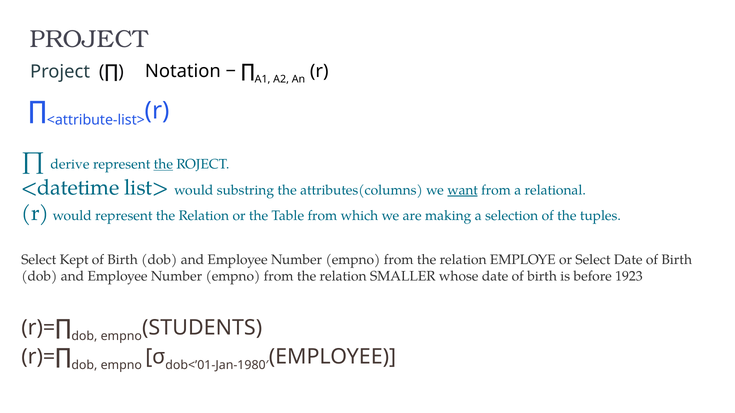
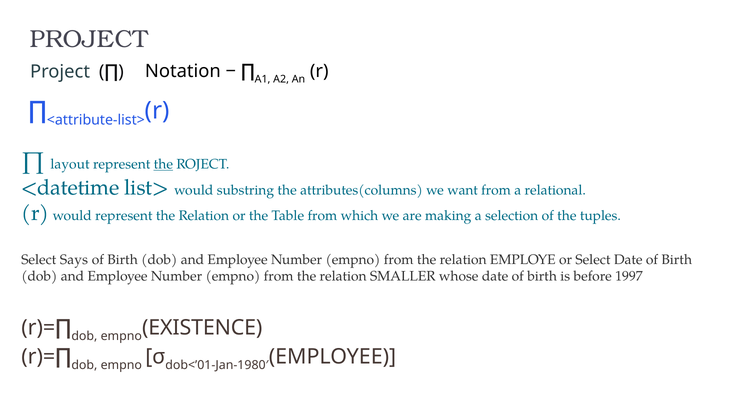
derive: derive -> layout (70, 165)
want underline: present -> none (463, 190)
Kept: Kept -> Says (74, 260)
1923: 1923 -> 1997 (629, 277)
STUDENTS: STUDENTS -> EXISTENCE (202, 328)
